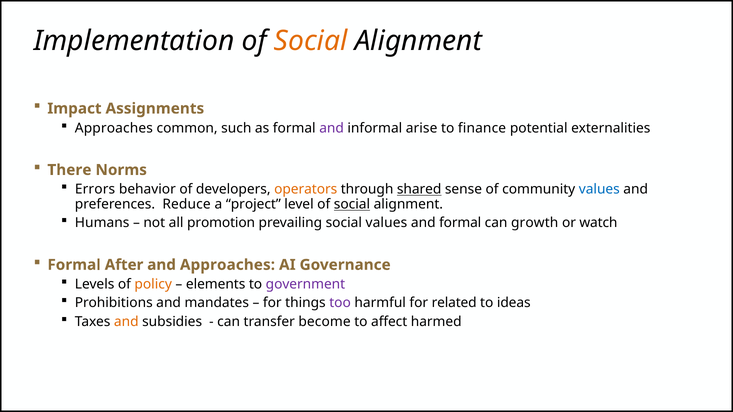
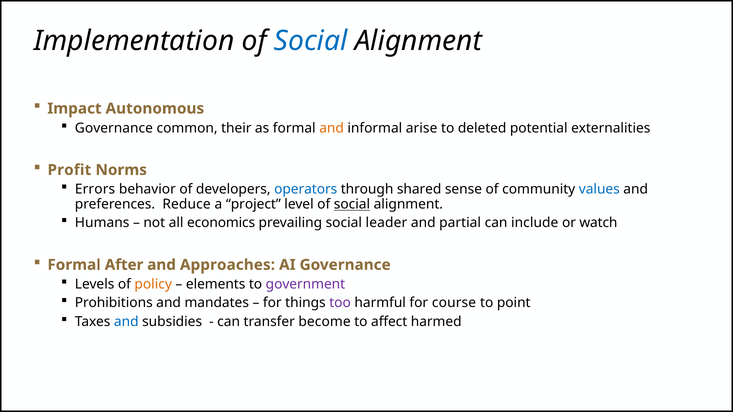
Social colour: orange -> blue (311, 41)
Assignments: Assignments -> Autonomous (155, 109)
Approaches: Approaches -> Governance (114, 128)
such: such -> their (236, 128)
and colour: purple -> orange (332, 128)
finance: finance -> deleted (482, 128)
There: There -> Profit (69, 170)
operators colour: orange -> blue (306, 190)
shared underline: present -> none (419, 190)
promotion: promotion -> economics (221, 223)
social values: values -> leader (386, 223)
and formal: formal -> partial (460, 223)
growth: growth -> include (535, 223)
related: related -> course (454, 303)
ideas: ideas -> point (514, 303)
and colour: orange -> blue (126, 322)
